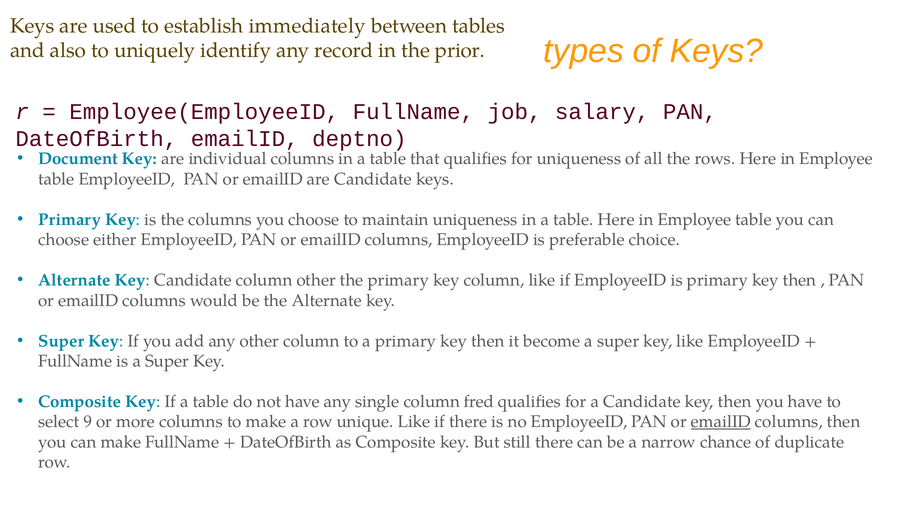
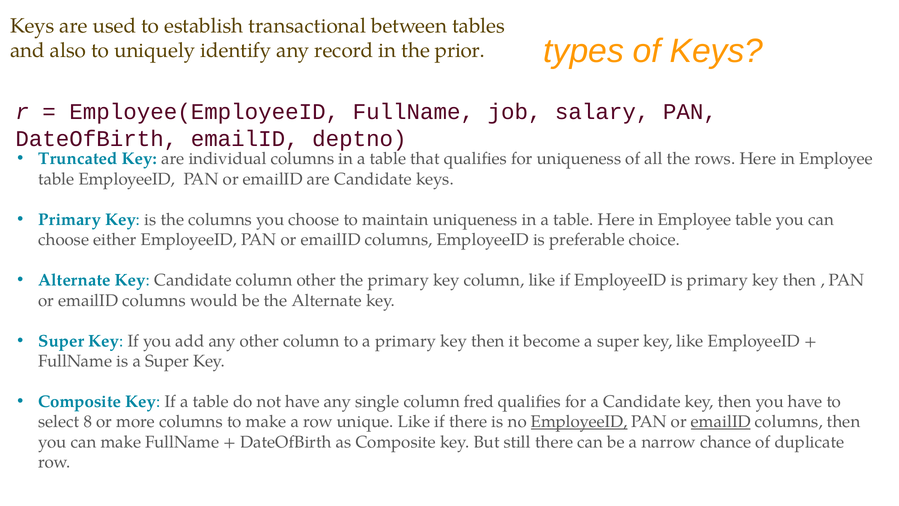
immediately: immediately -> transactional (307, 26)
Document: Document -> Truncated (78, 159)
9: 9 -> 8 (88, 422)
EmployeeID underline: none -> present (579, 422)
